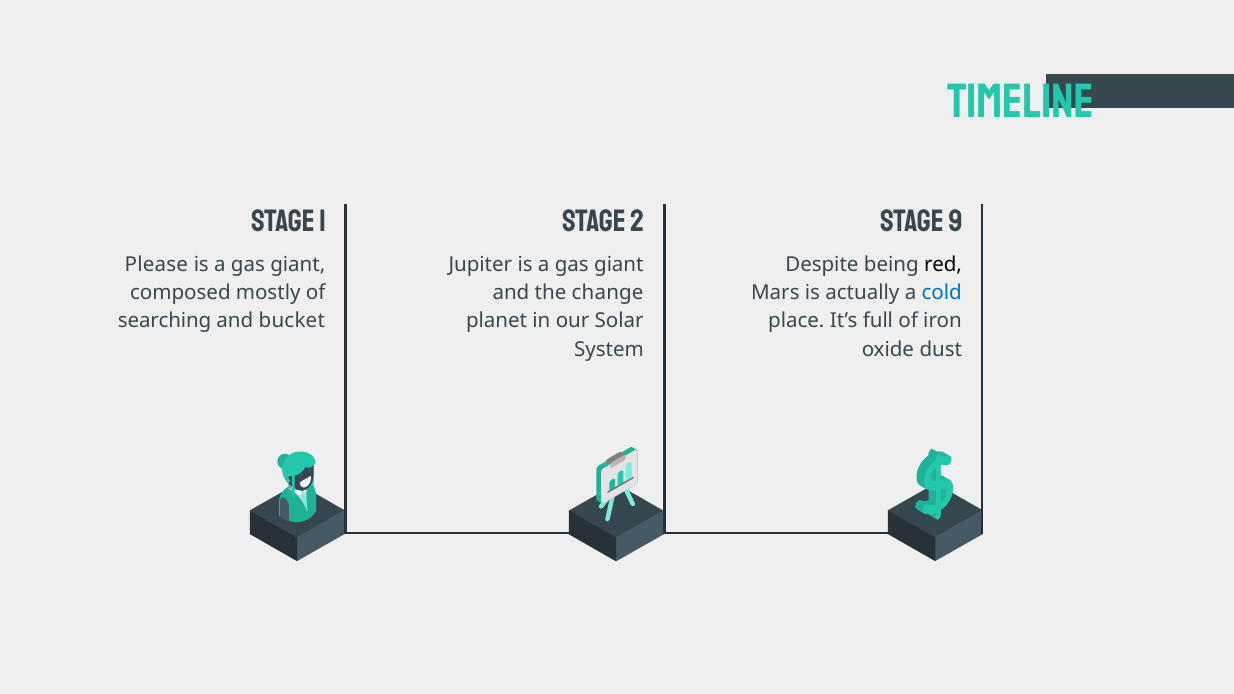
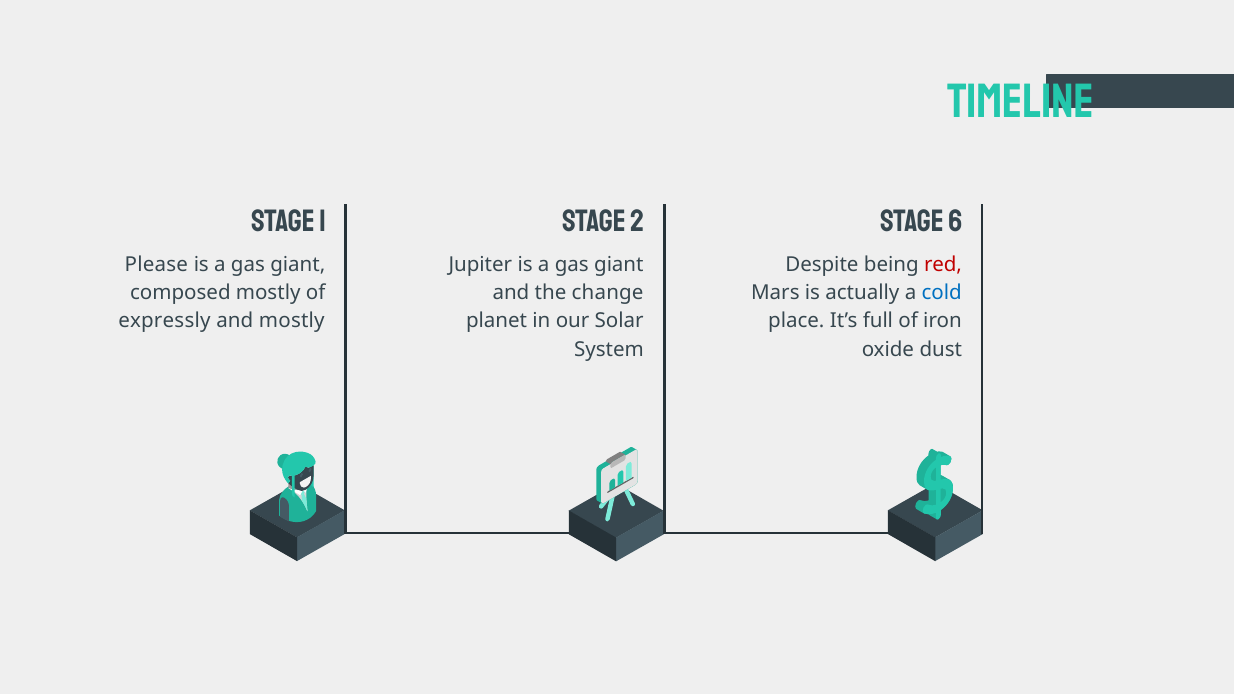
9: 9 -> 6 (955, 222)
red colour: black -> red (943, 264)
searching: searching -> expressly (164, 321)
and bucket: bucket -> mostly (292, 321)
